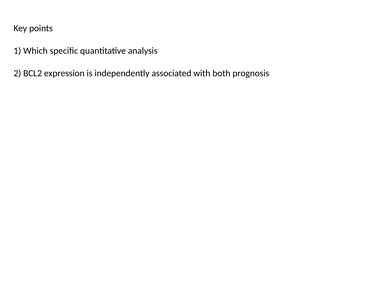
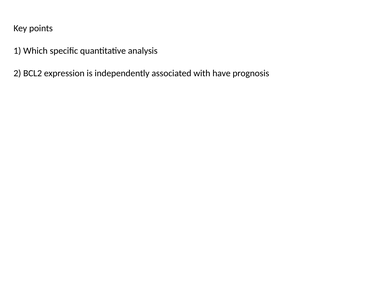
both: both -> have (222, 73)
